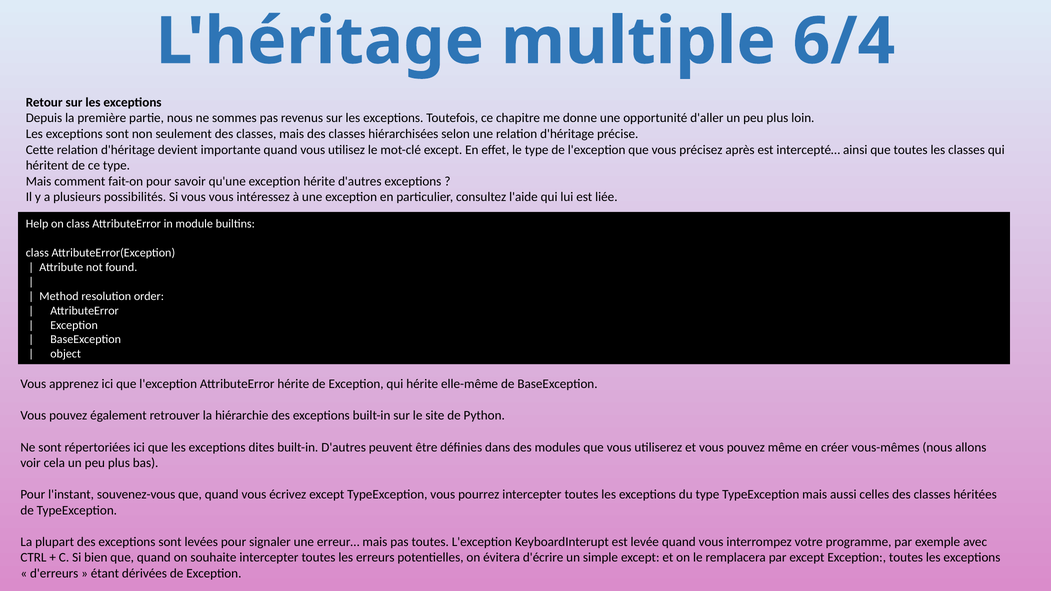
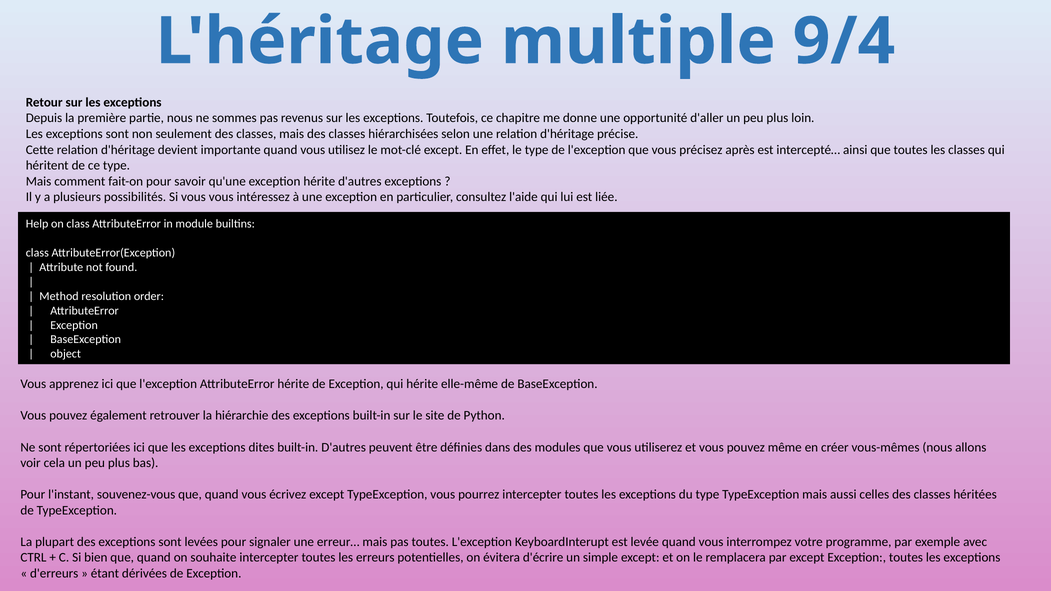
6/4: 6/4 -> 9/4 (844, 41)
